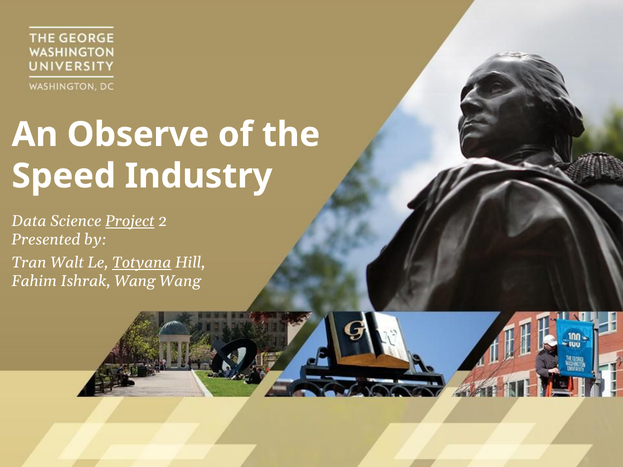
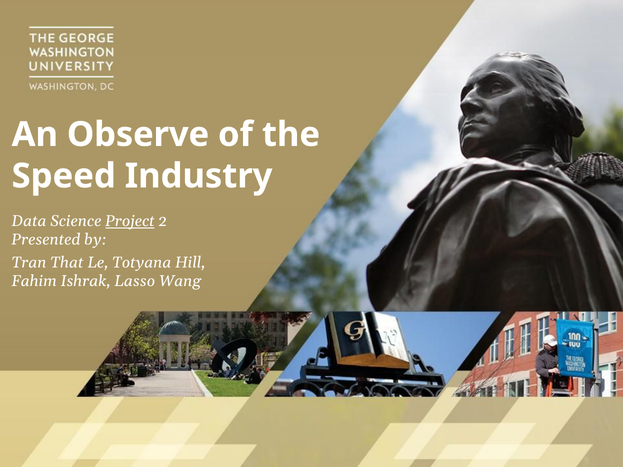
Walt: Walt -> That (67, 263)
Totyana underline: present -> none (142, 263)
Ishrak Wang: Wang -> Lasso (135, 281)
